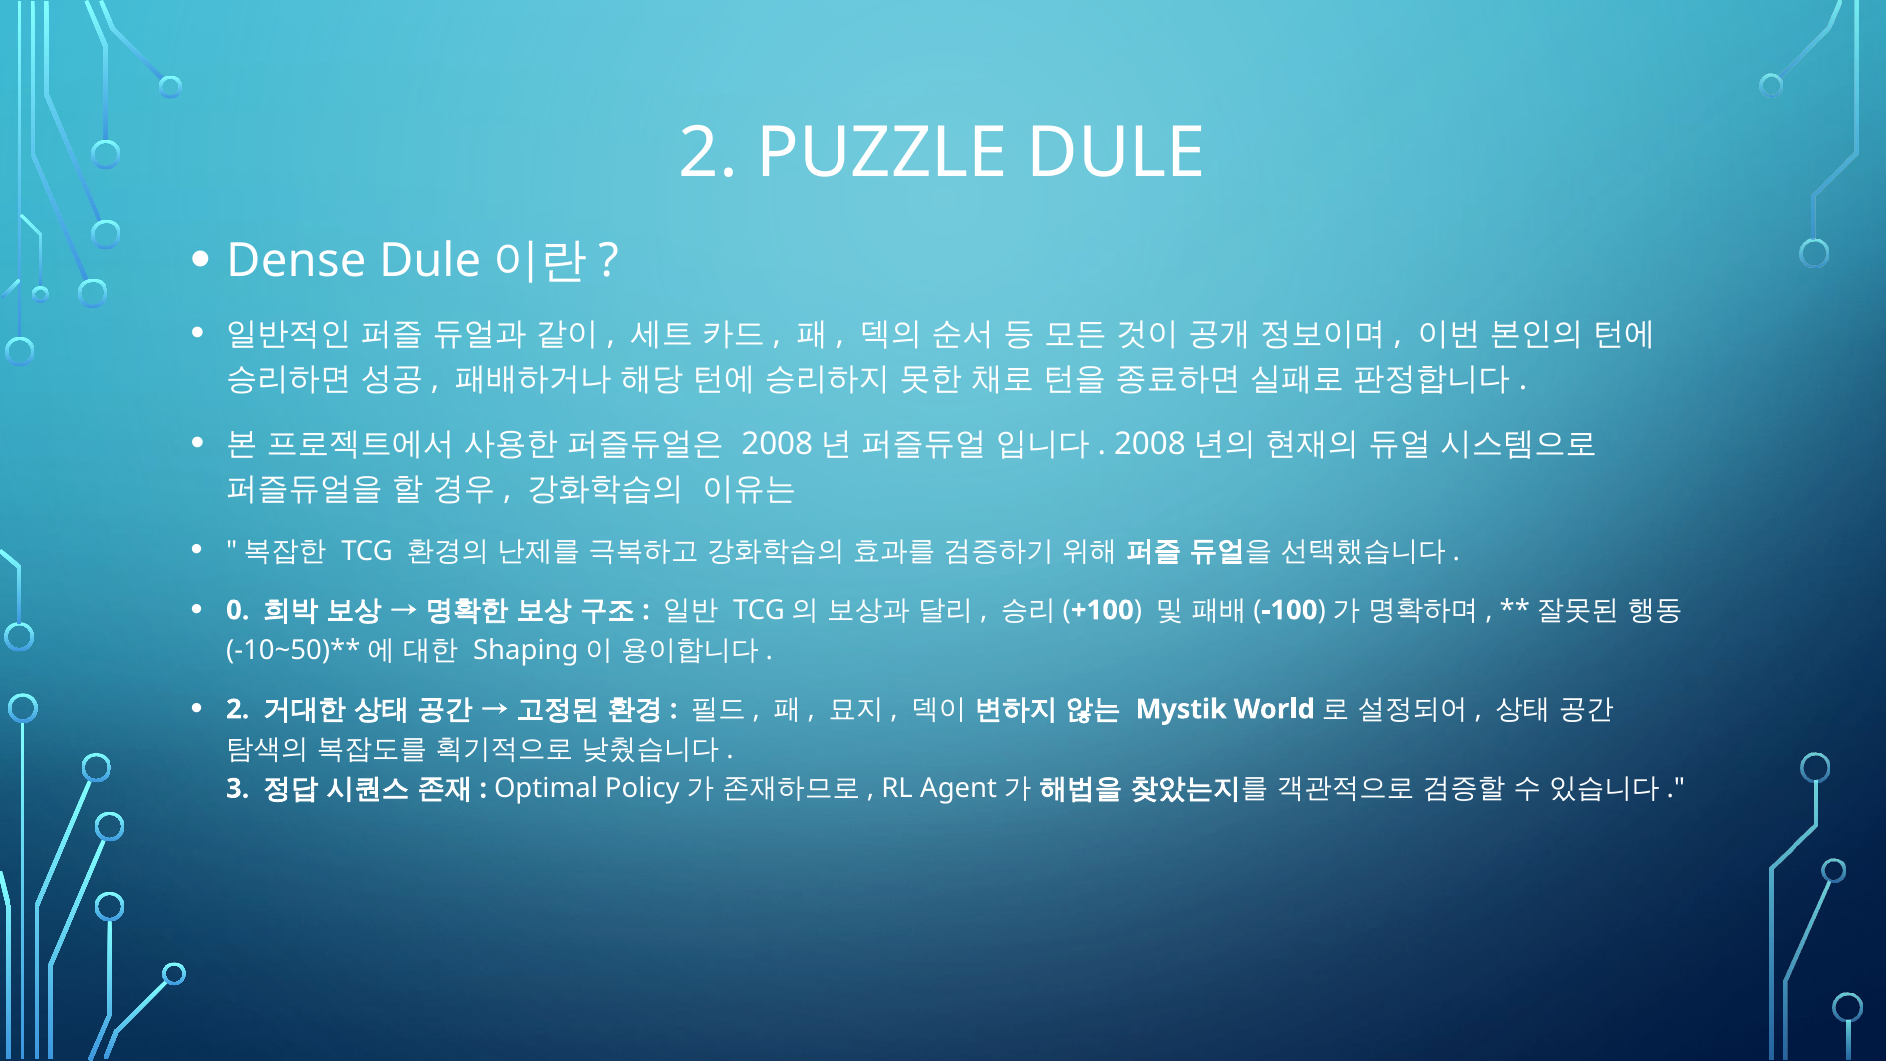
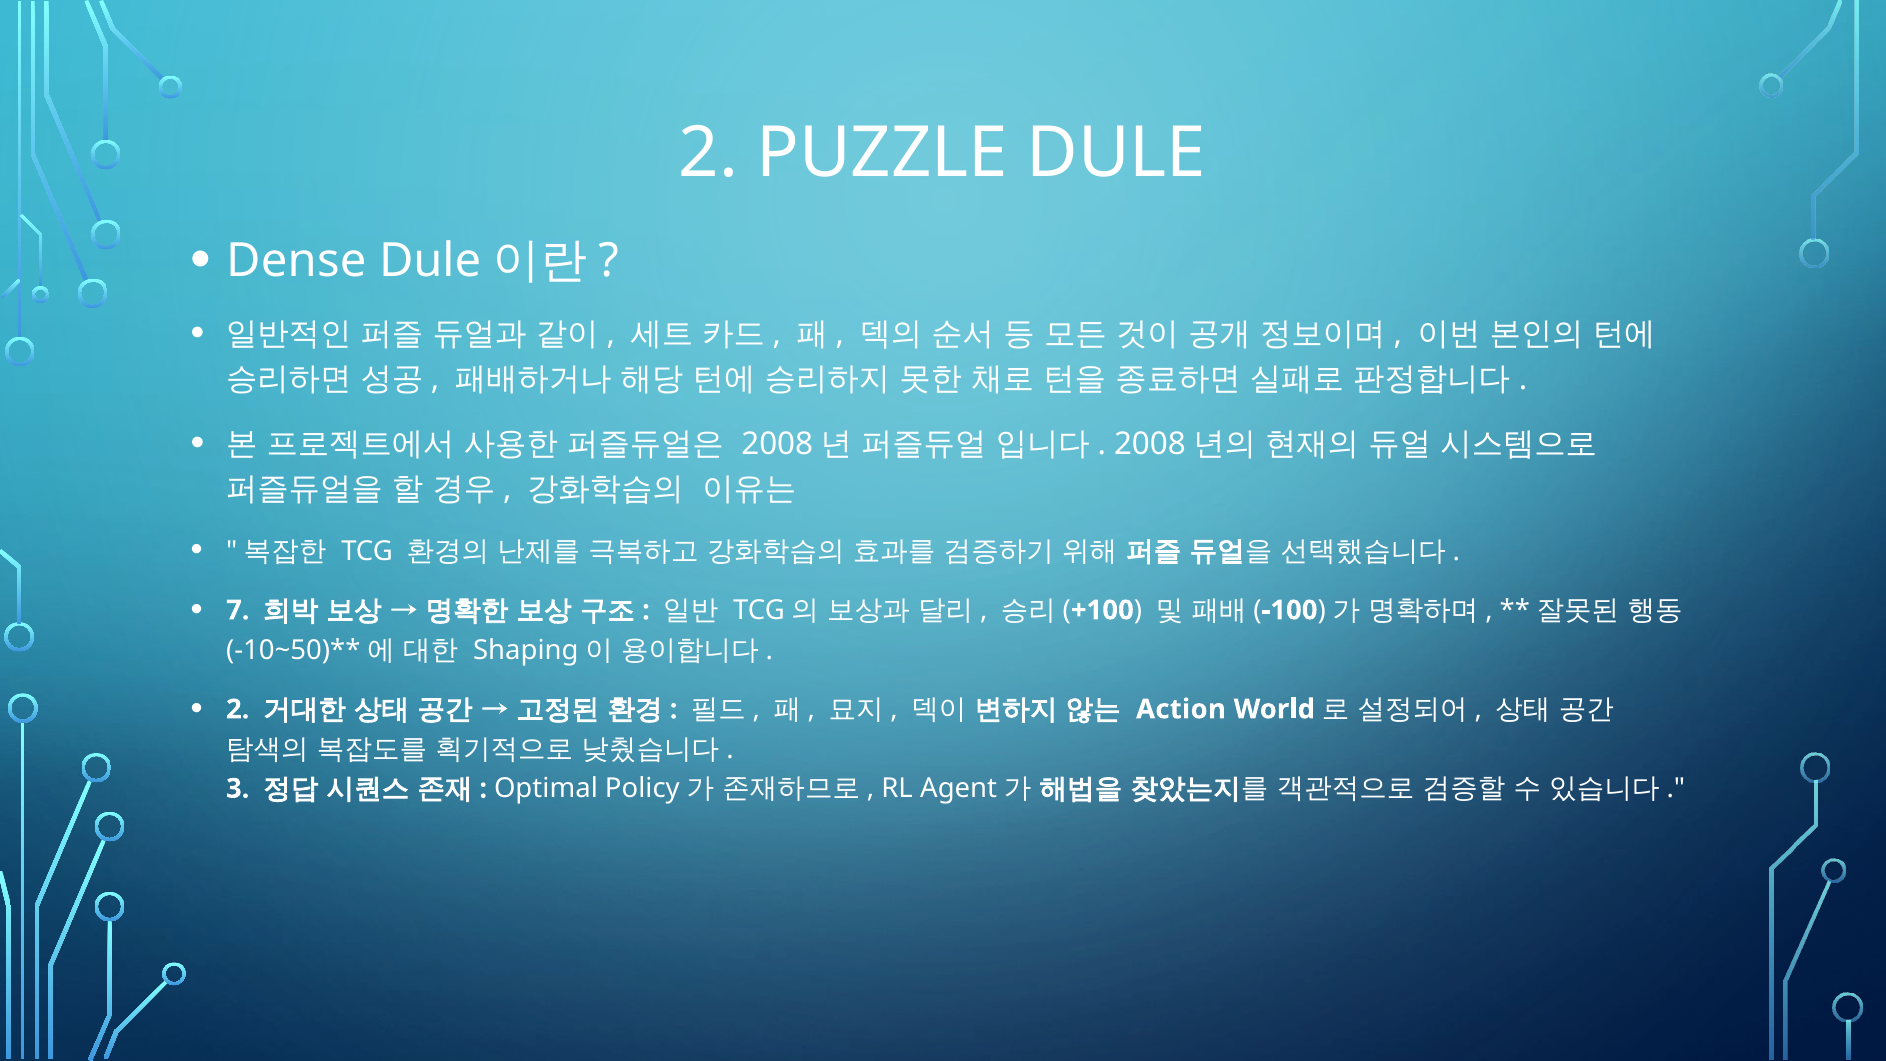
0: 0 -> 7 (238, 610)
Mystik: Mystik -> Action (1181, 709)
